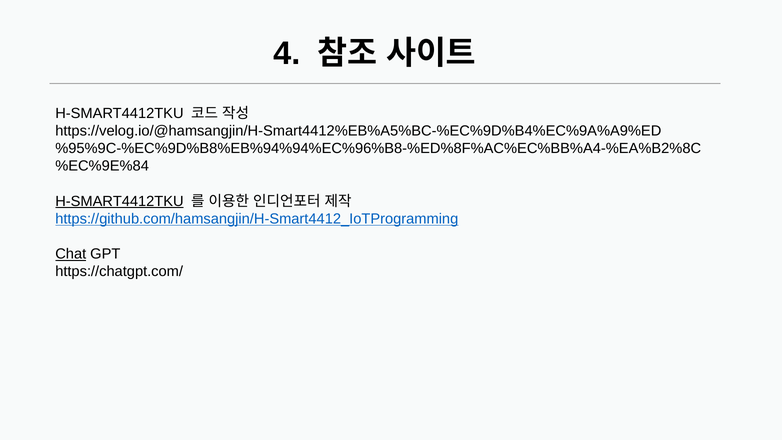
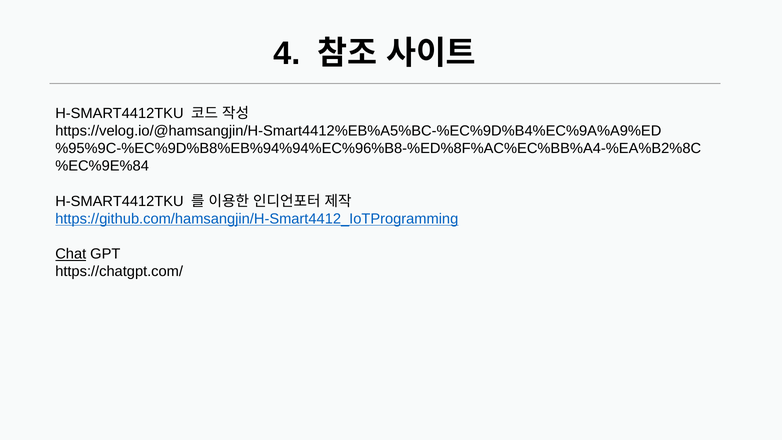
H-SMART4412TKU underline: present -> none (119, 201)
